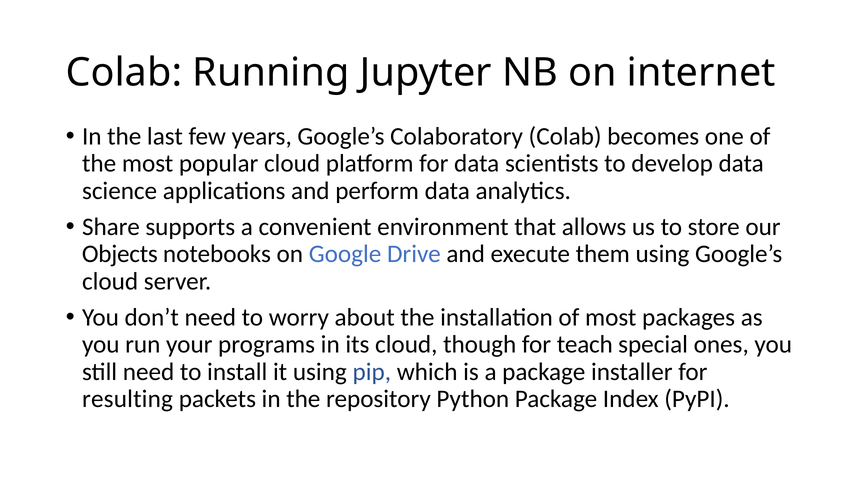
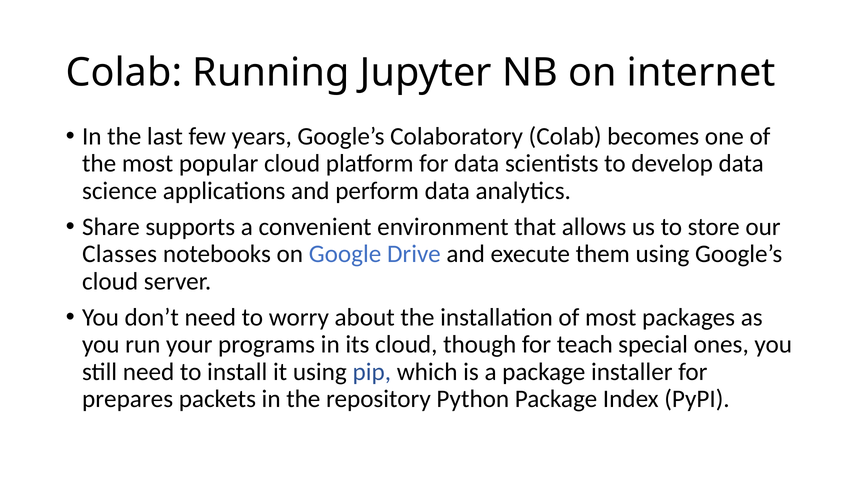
Objects: Objects -> Classes (120, 254)
resulting: resulting -> prepares (128, 399)
